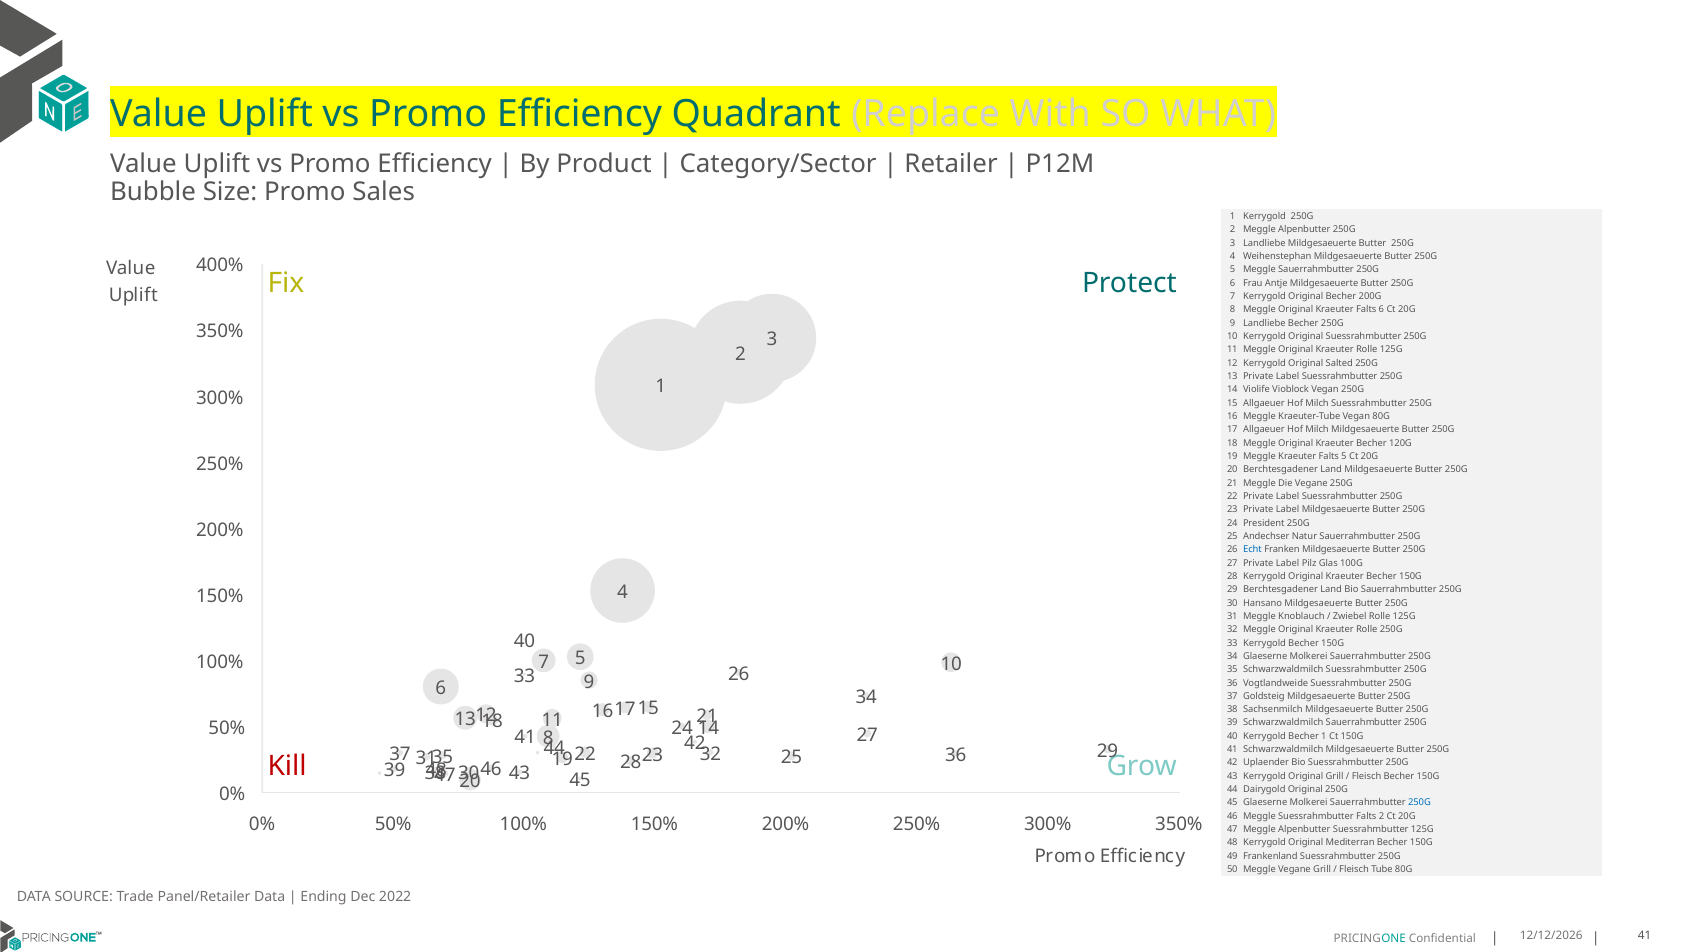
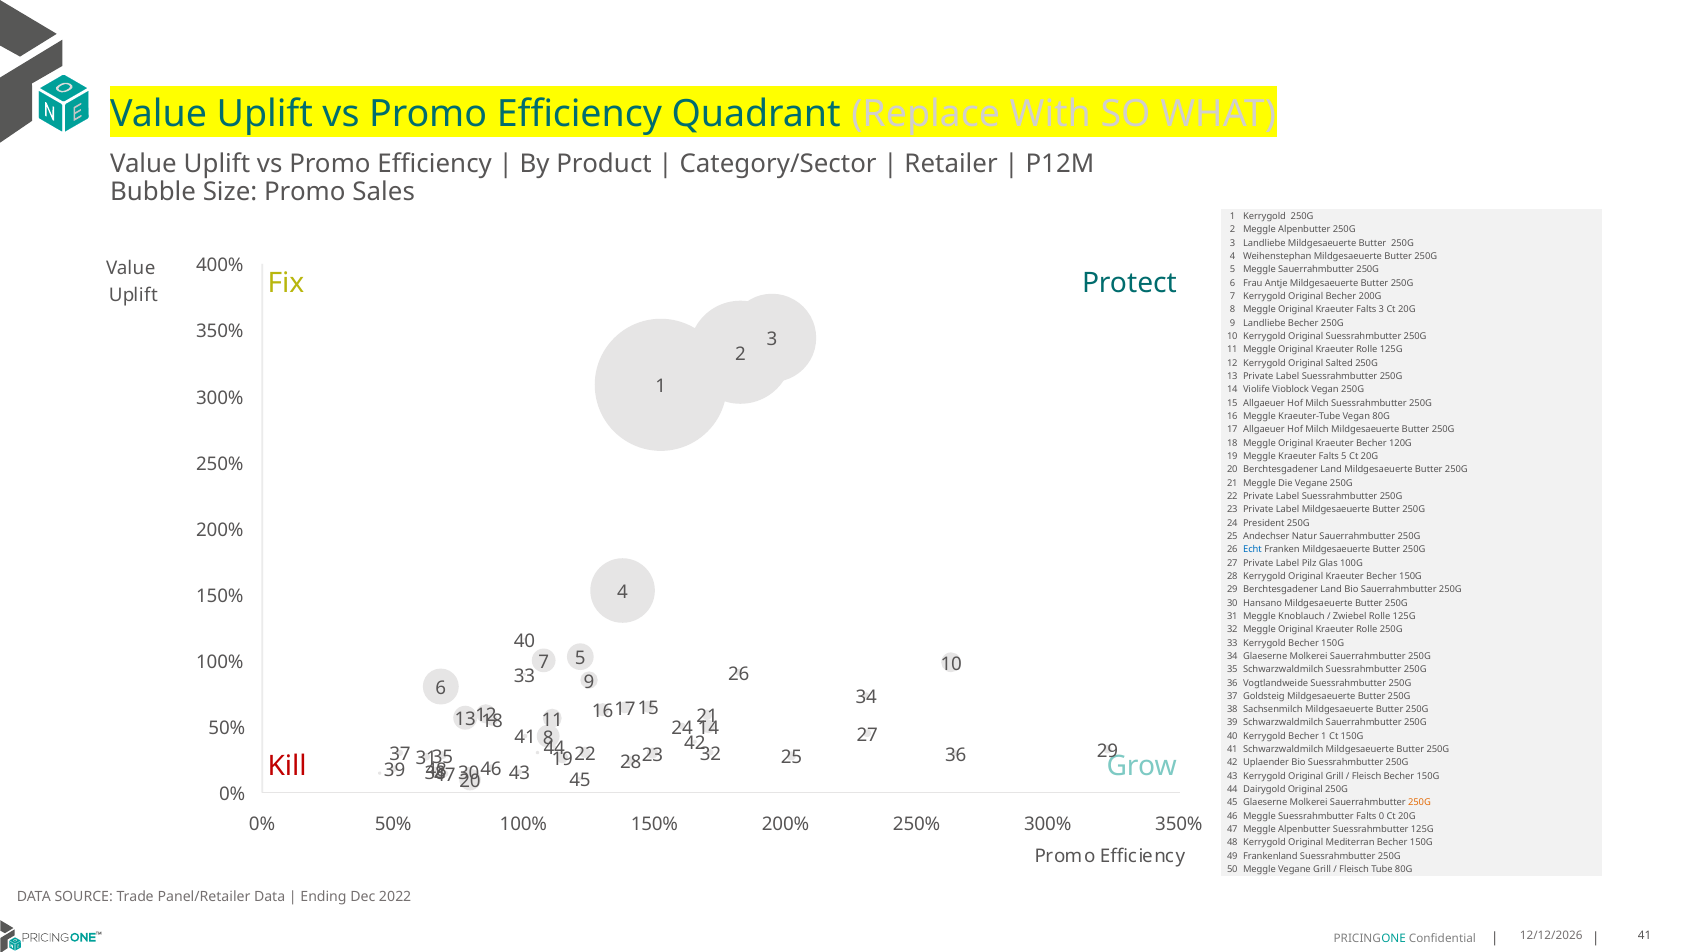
Falts 6: 6 -> 3 (1381, 310)
250G colour: blue -> orange (1419, 803)
Falts 2: 2 -> 0 (1382, 816)
